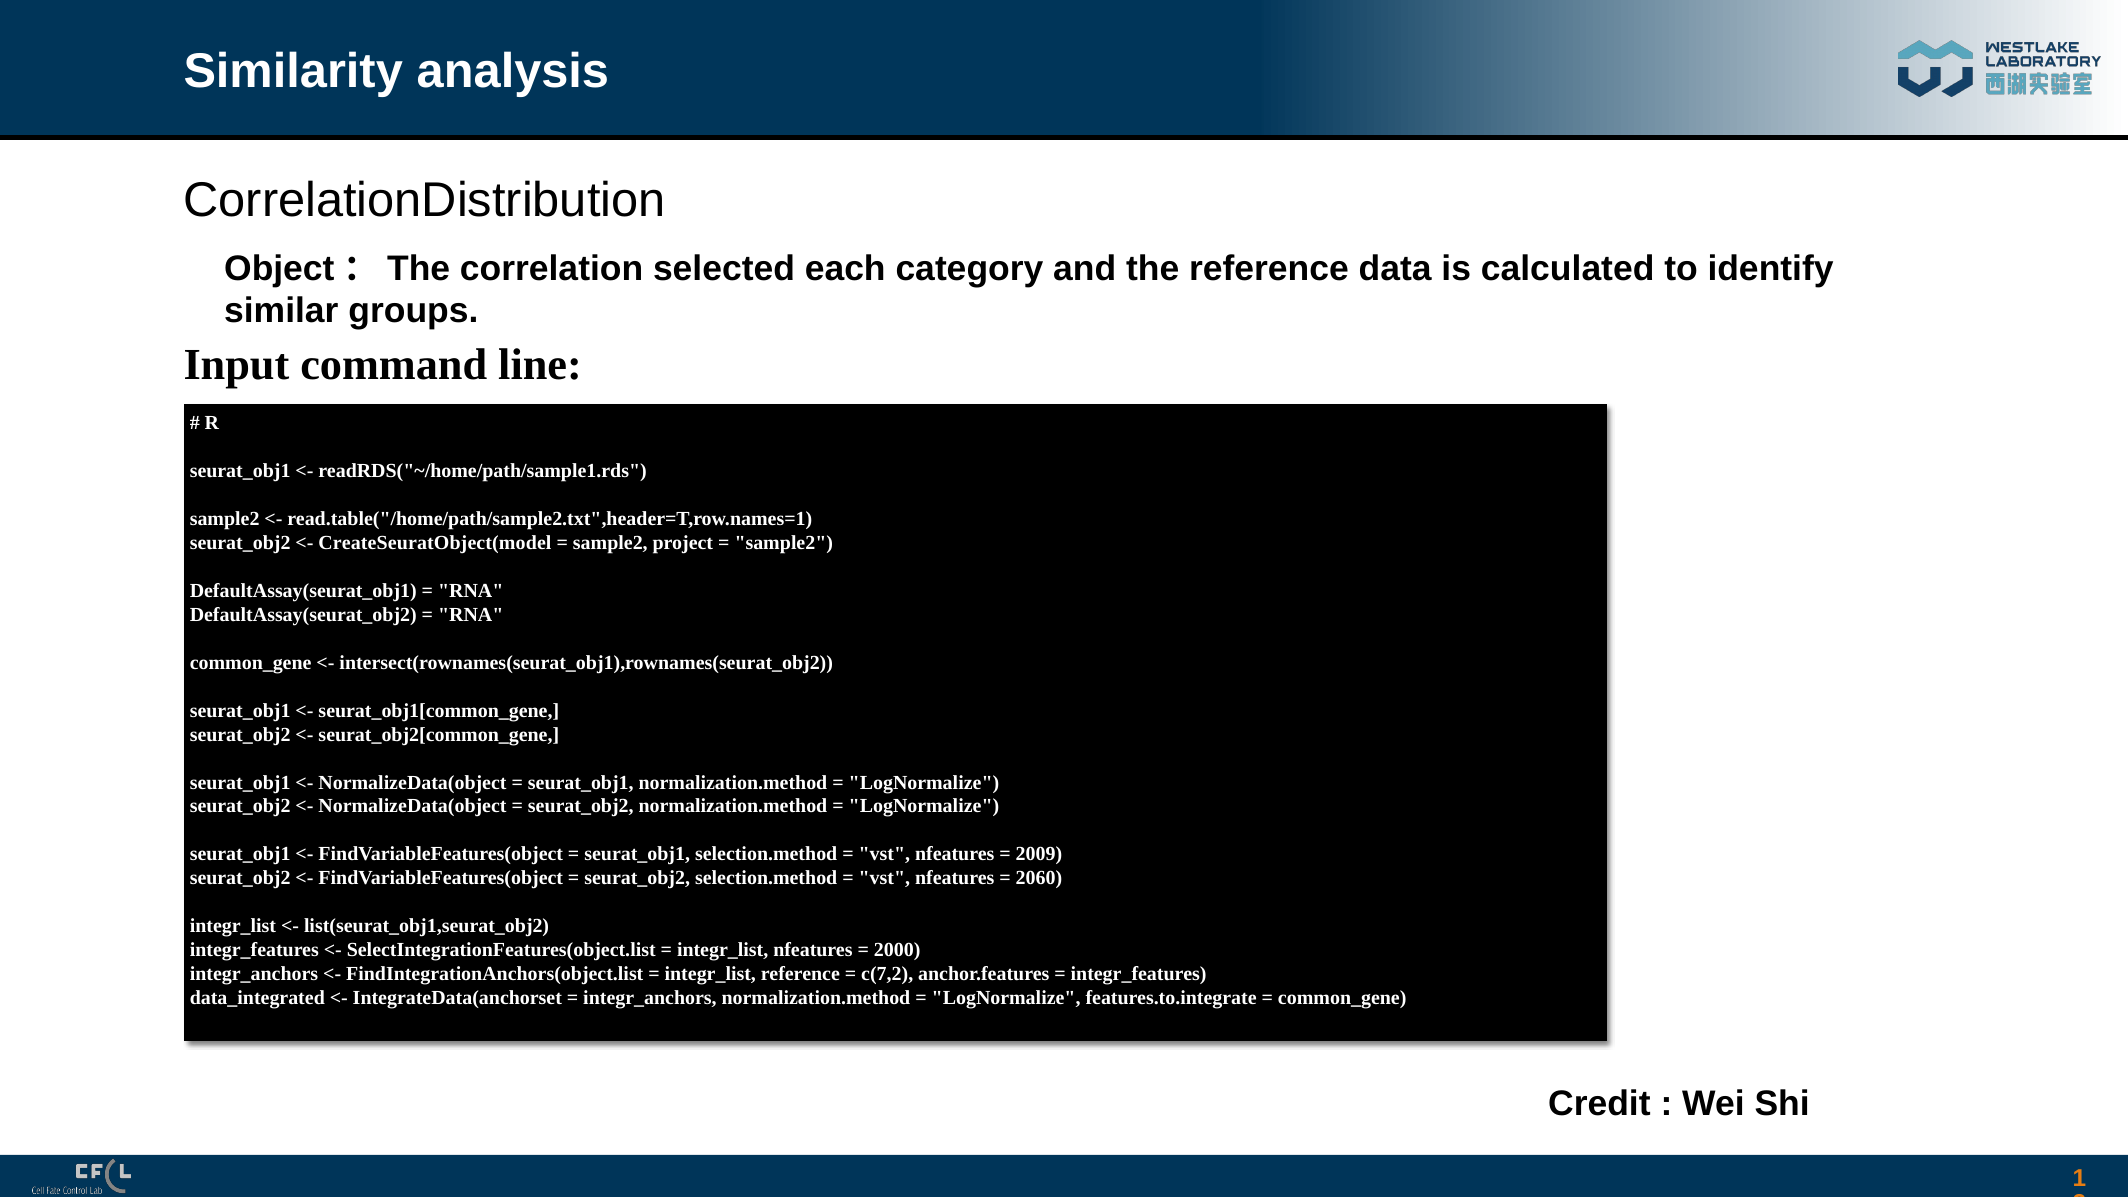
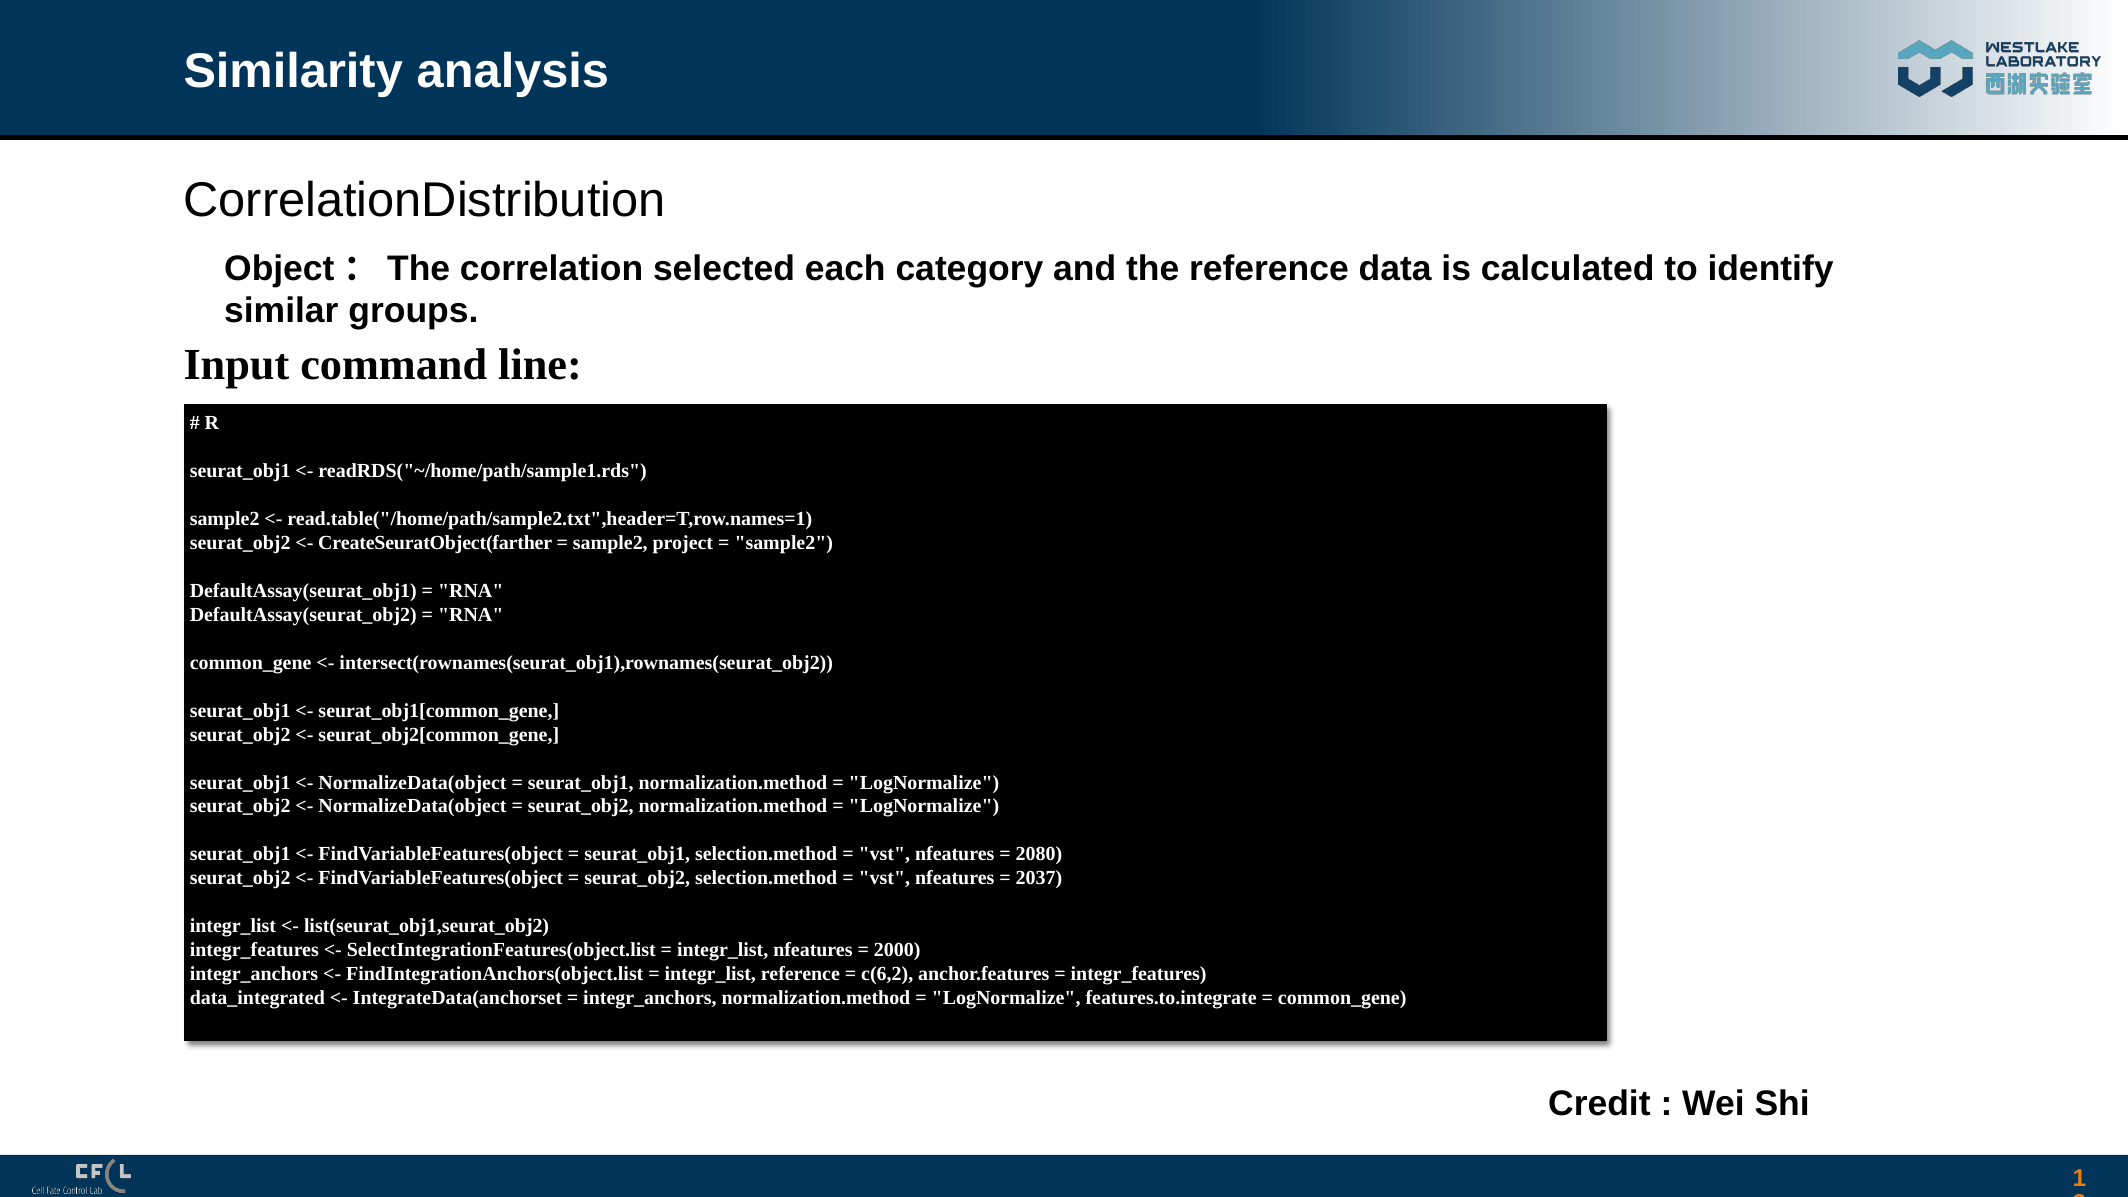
CreateSeuratObject(model: CreateSeuratObject(model -> CreateSeuratObject(farther (435, 543)
2009: 2009 -> 2080 (1039, 854)
2060: 2060 -> 2037 (1039, 878)
c(7,2: c(7,2 -> c(6,2 (887, 974)
